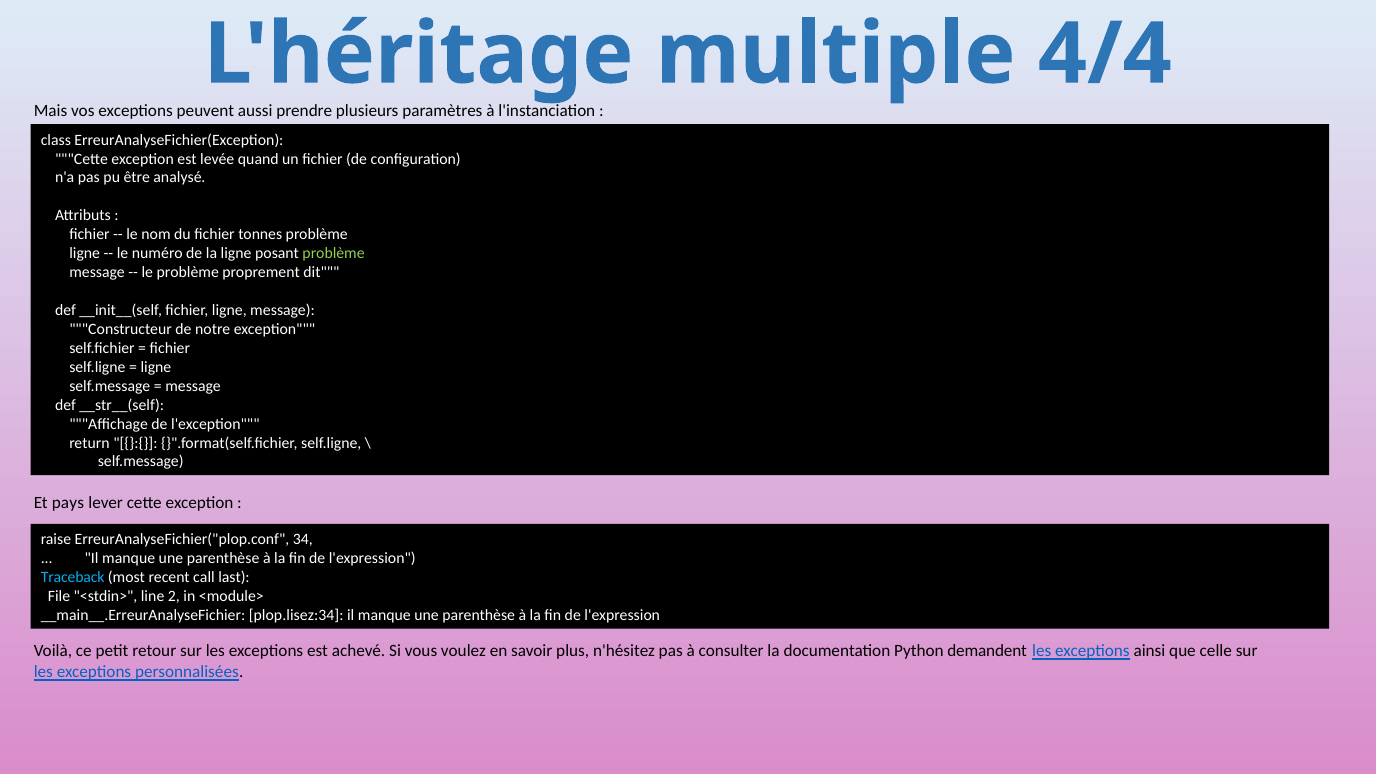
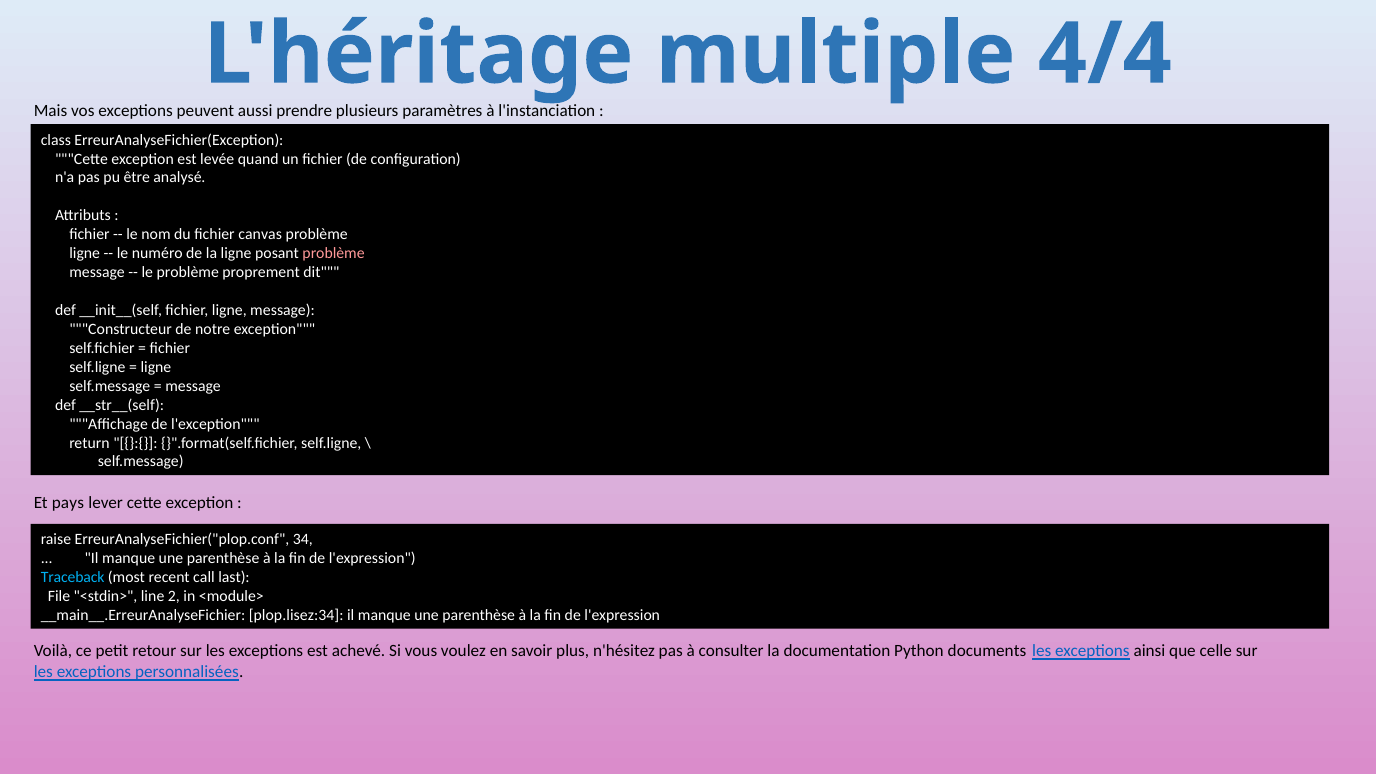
tonnes: tonnes -> canvas (260, 235)
problème colour: light green -> pink (334, 253)
demandent: demandent -> documents (987, 651)
